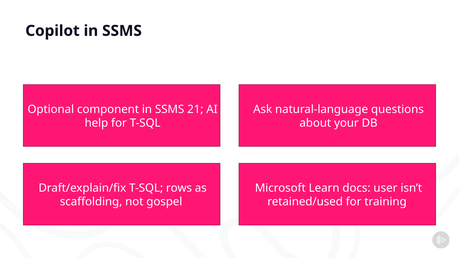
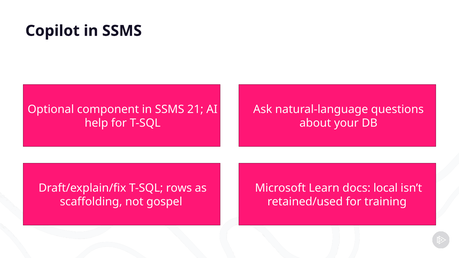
user: user -> local (386, 188)
